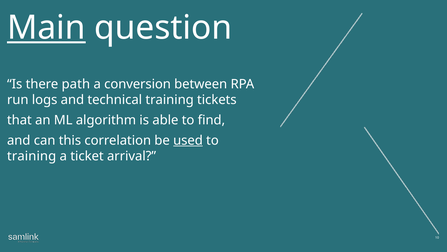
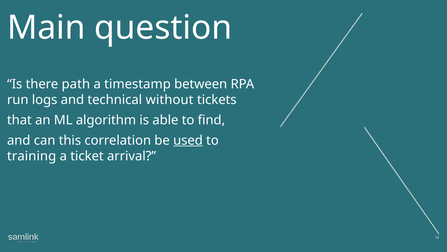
Main underline: present -> none (46, 28)
conversion: conversion -> timestamp (138, 84)
technical training: training -> without (170, 100)
